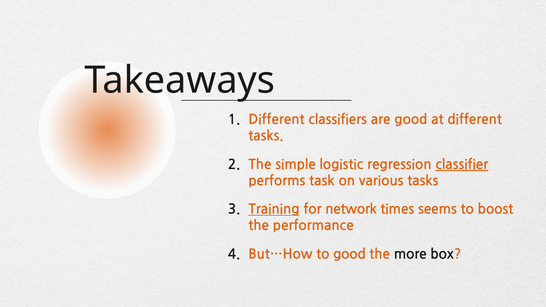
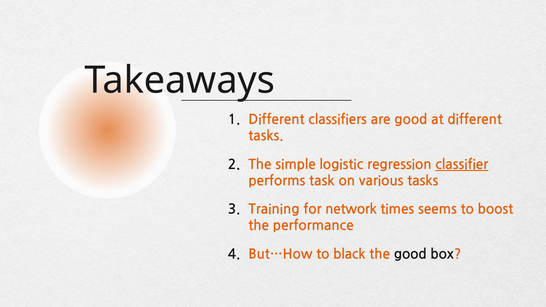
Training underline: present -> none (274, 210)
to good: good -> black (349, 254)
the more: more -> good (410, 254)
